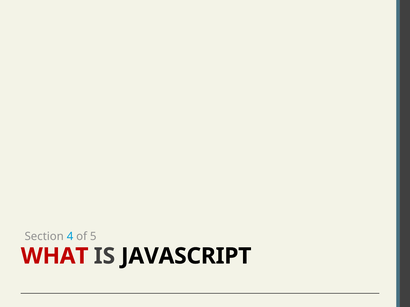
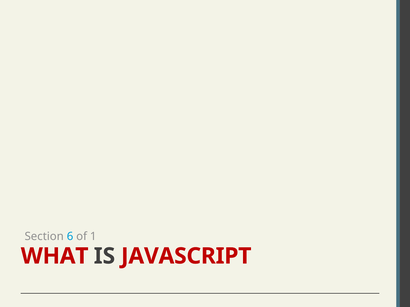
4: 4 -> 6 (70, 237)
5: 5 -> 1 (93, 237)
JAVASCRIPT colour: black -> red (186, 256)
